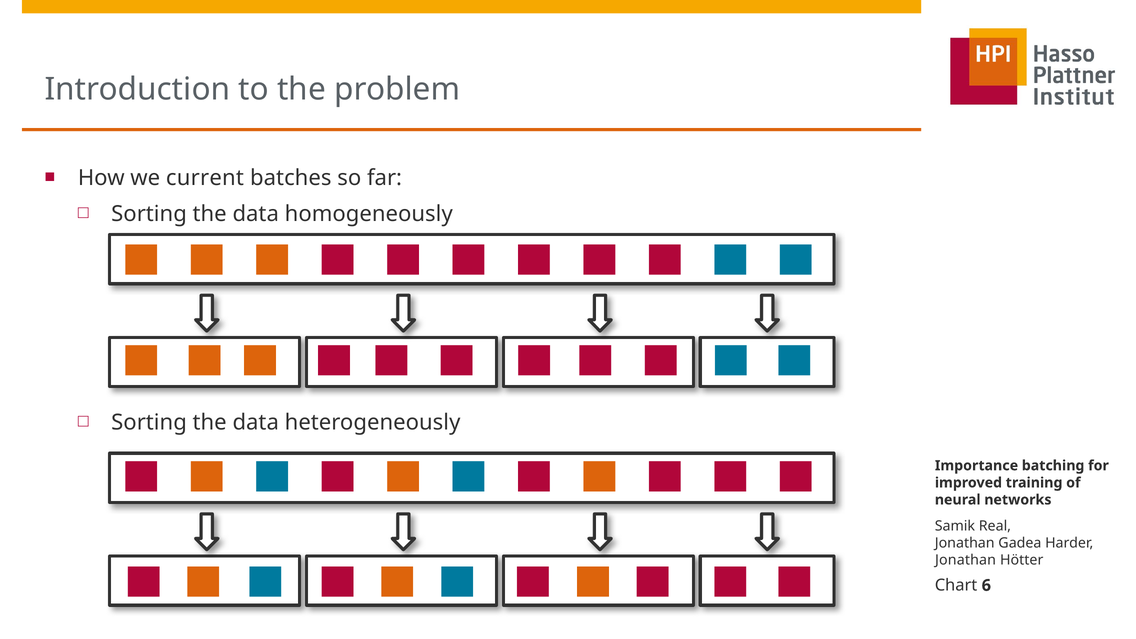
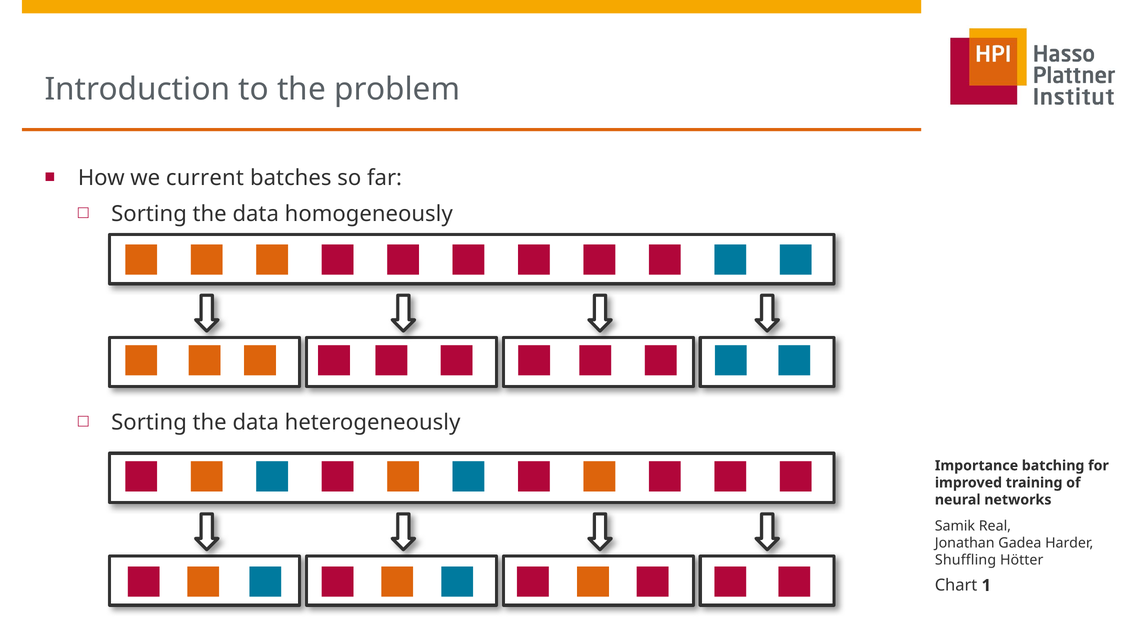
Jonathan: Jonathan -> Shuffling (966, 560)
6: 6 -> 1 (986, 585)
